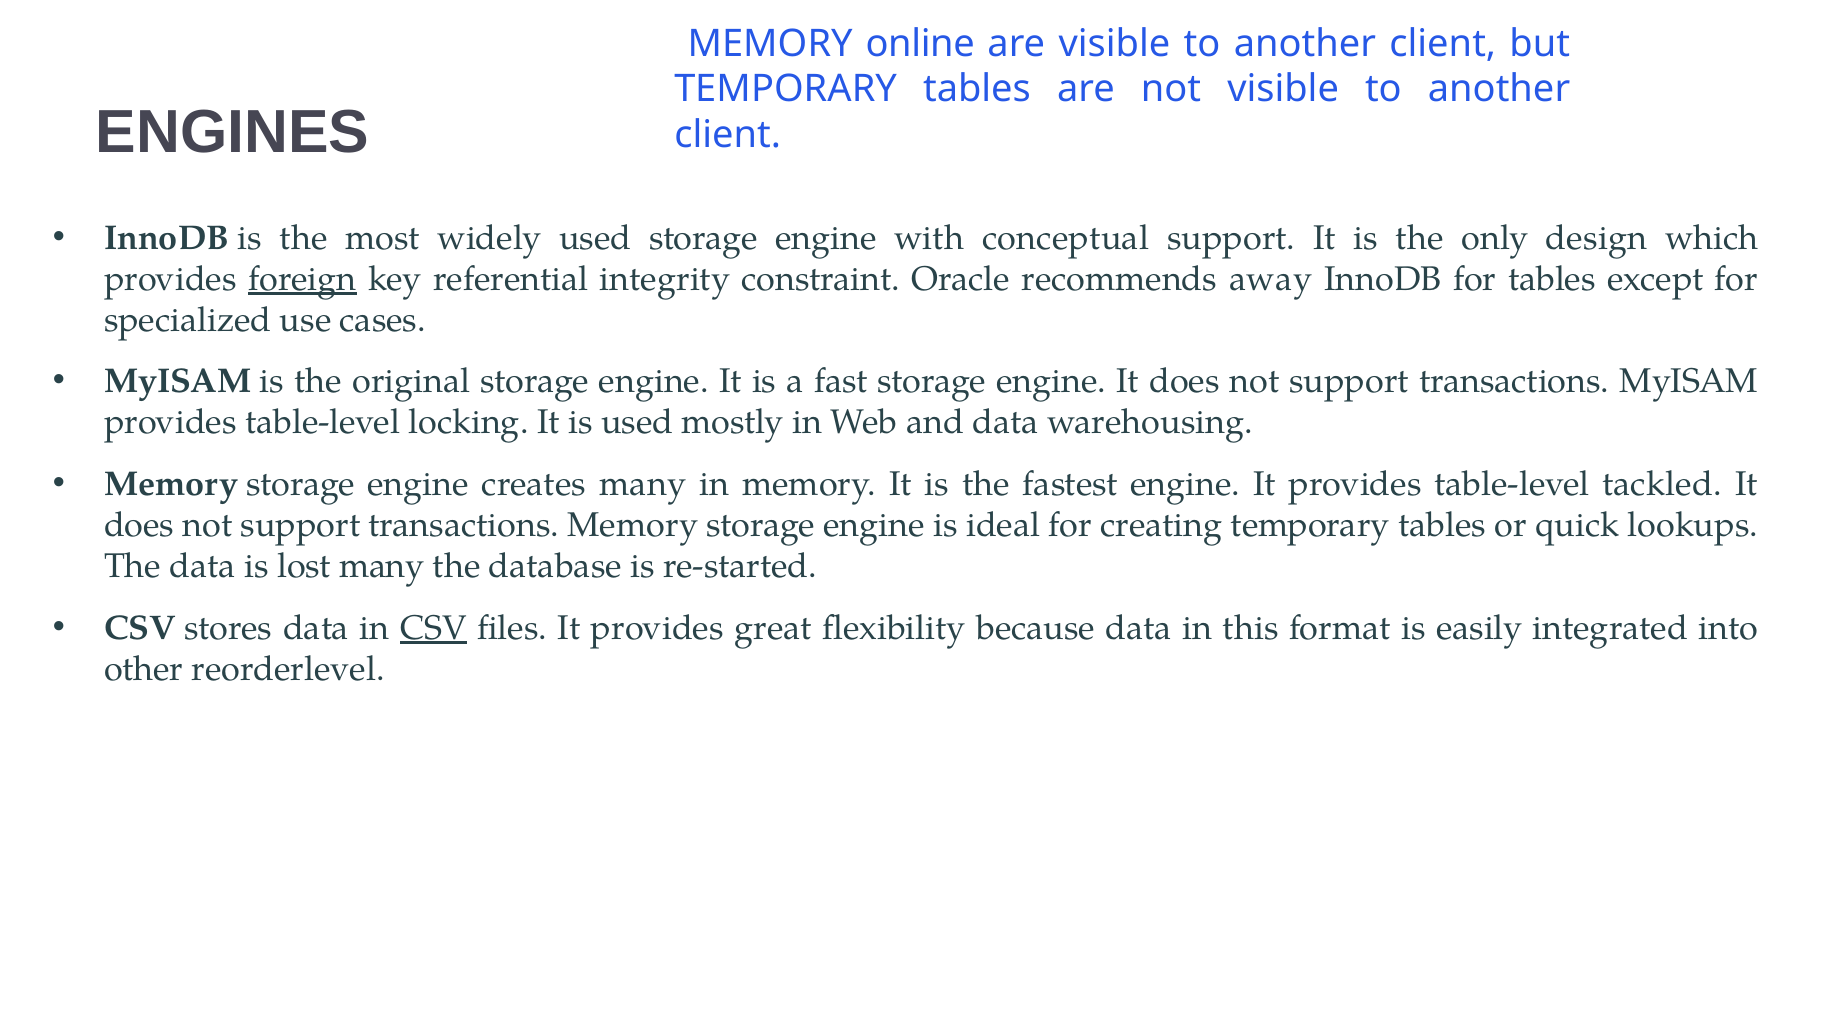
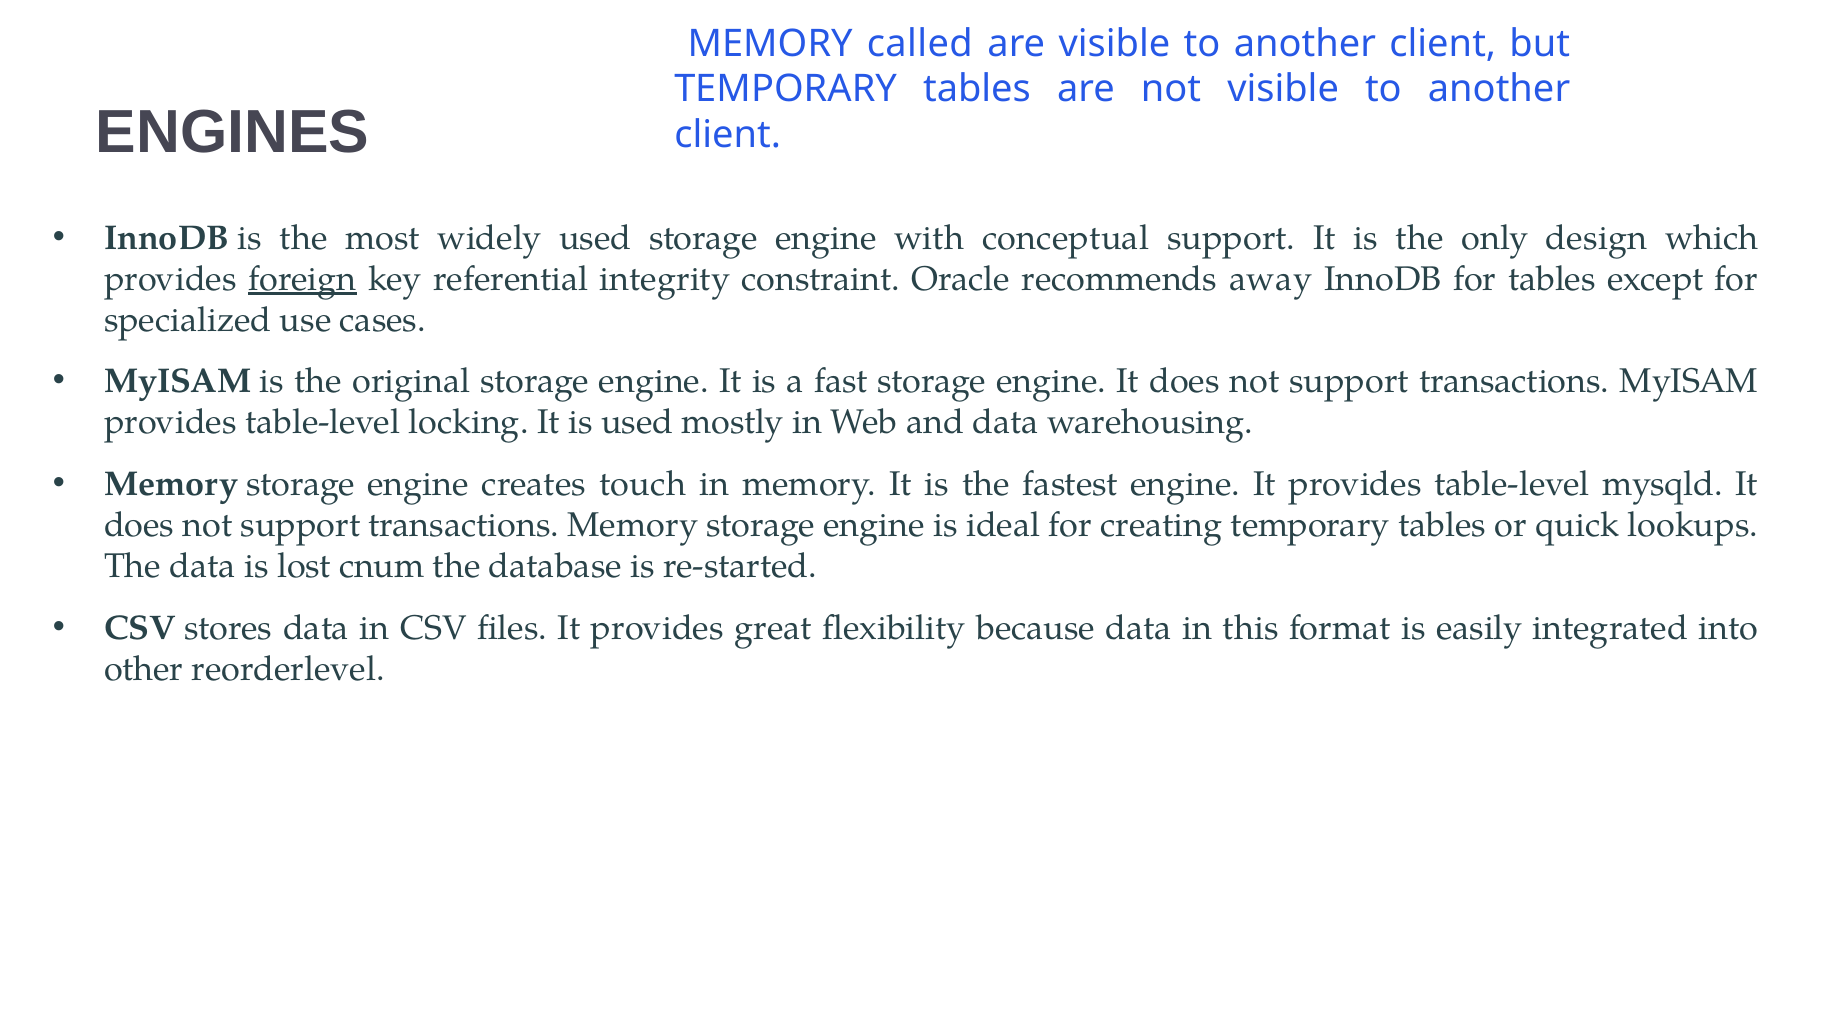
online: online -> called (920, 44)
creates many: many -> touch (643, 484)
tackled: tackled -> mysqld (1662, 484)
lost many: many -> cnum (382, 566)
CSV underline: present -> none (434, 627)
